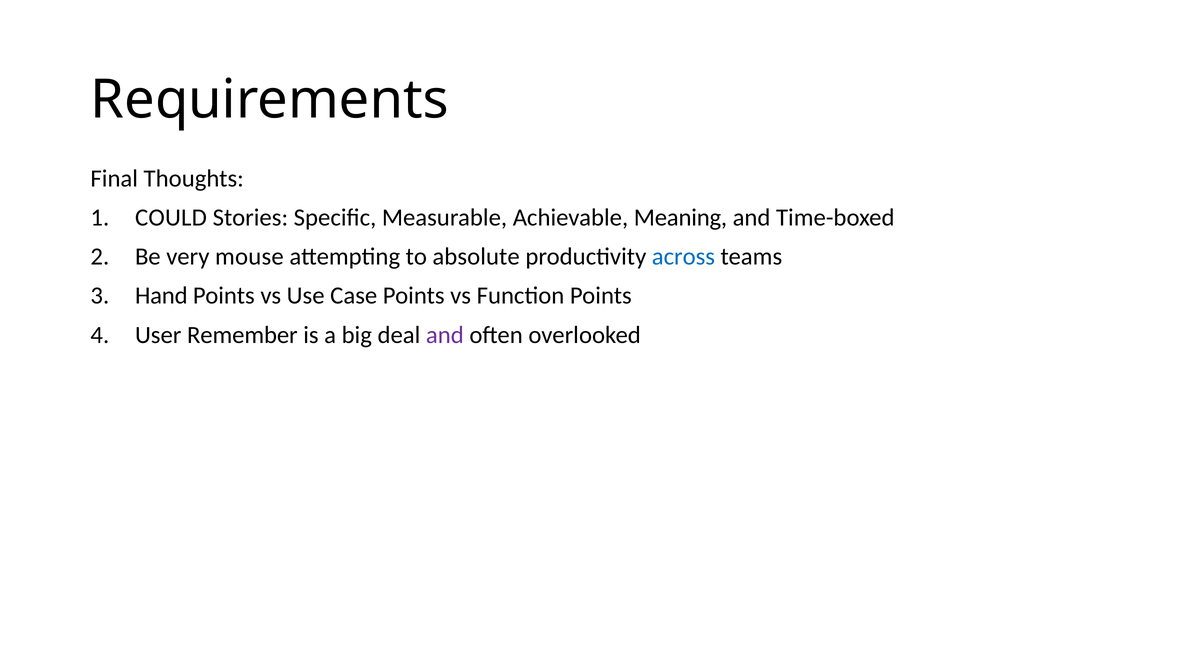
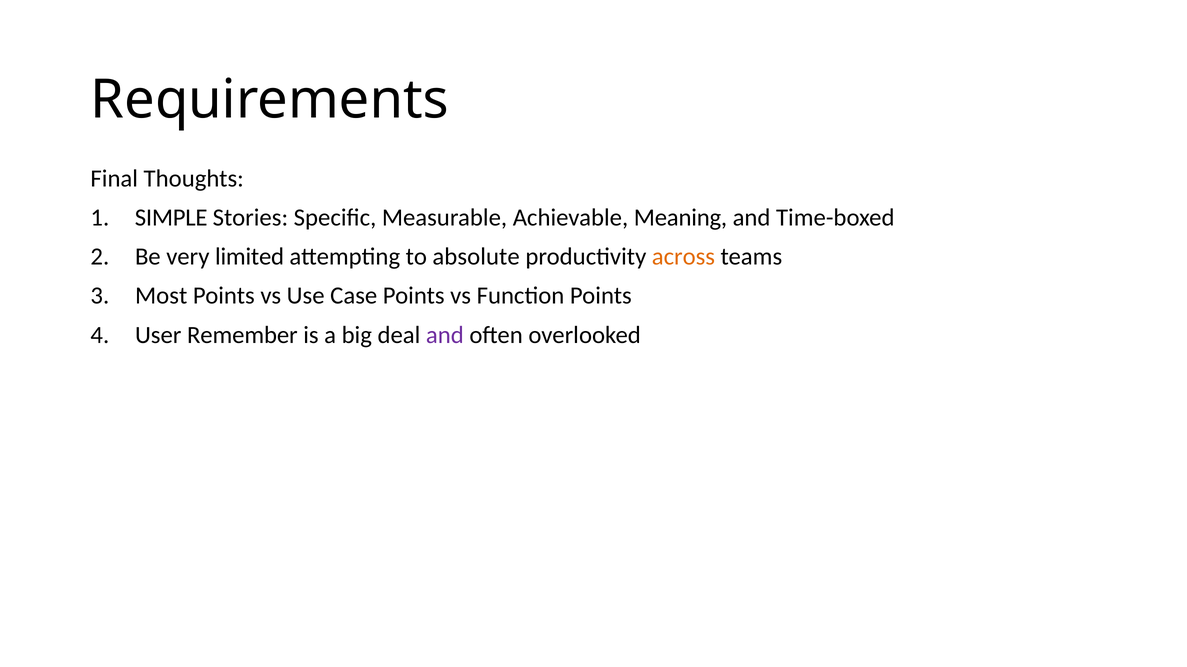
COULD: COULD -> SIMPLE (171, 218)
mouse: mouse -> limited (250, 257)
across colour: blue -> orange (683, 257)
Hand: Hand -> Most (161, 296)
